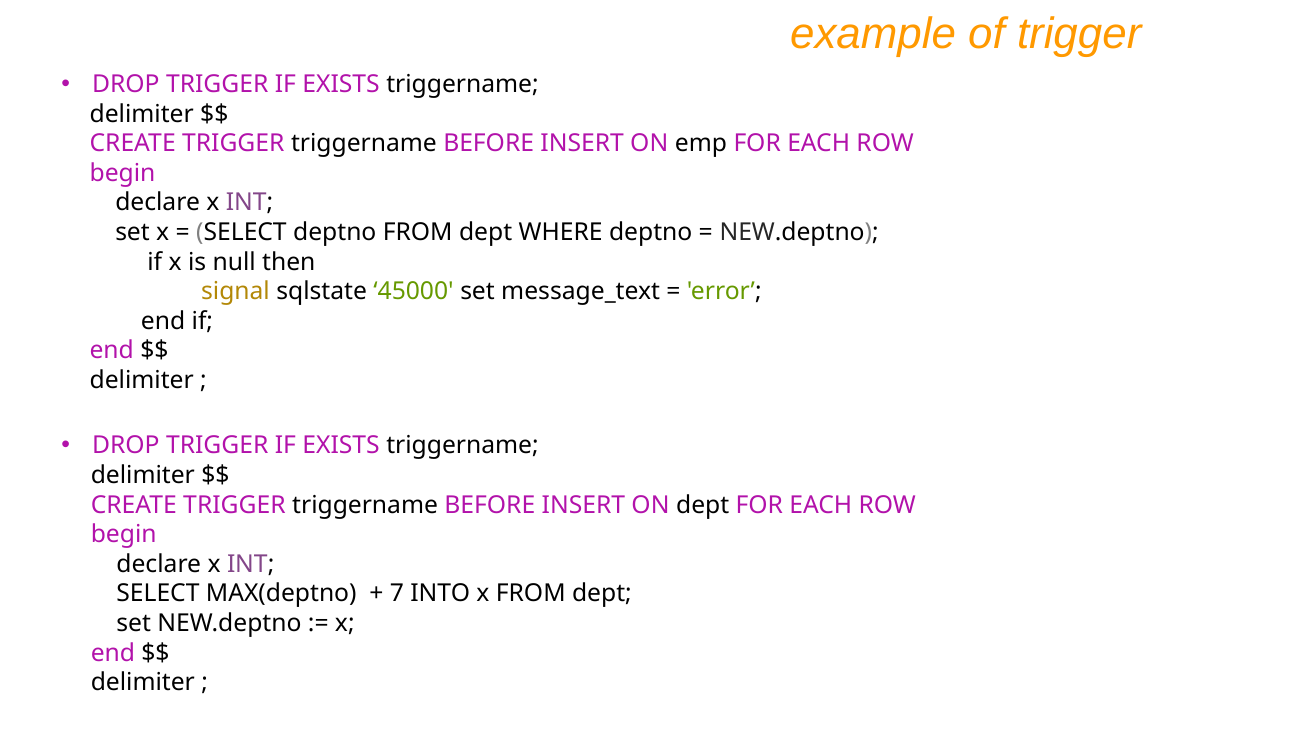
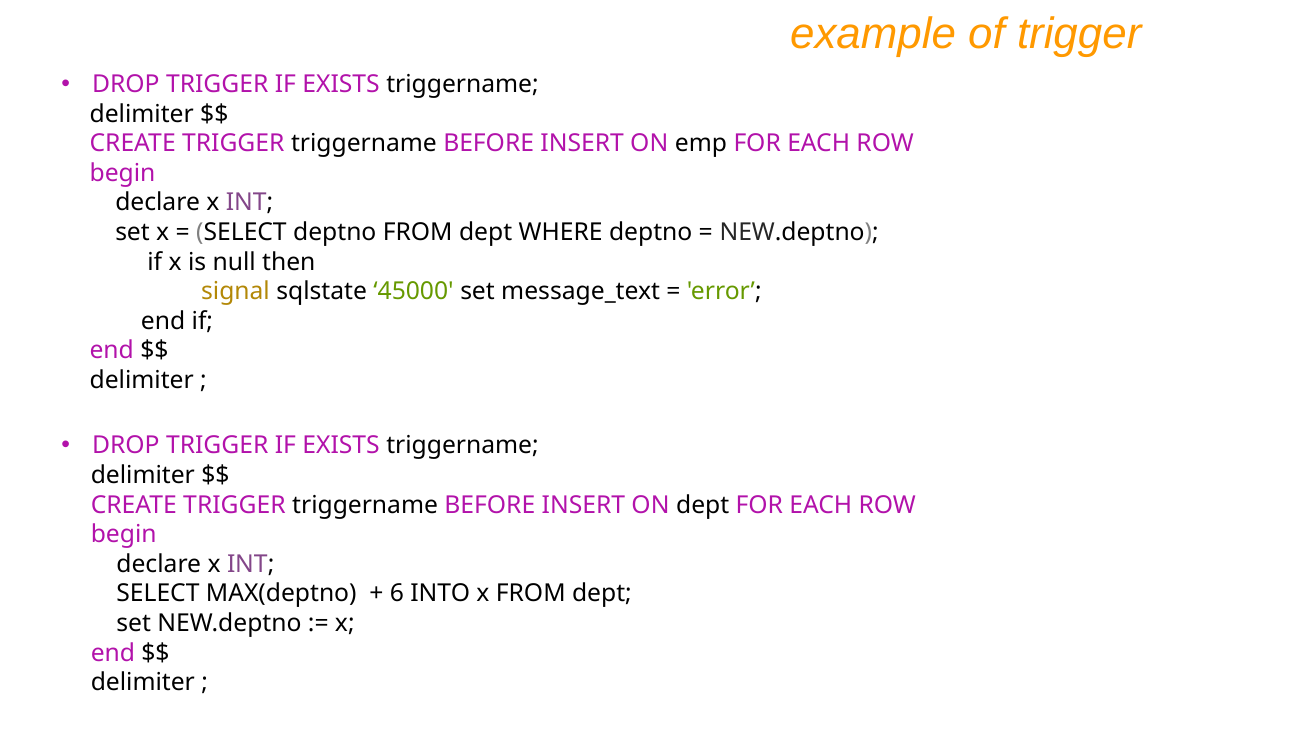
7: 7 -> 6 (397, 594)
